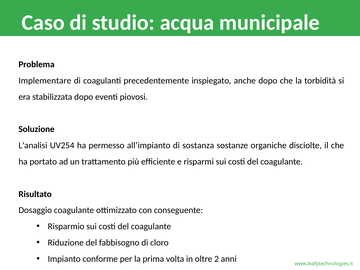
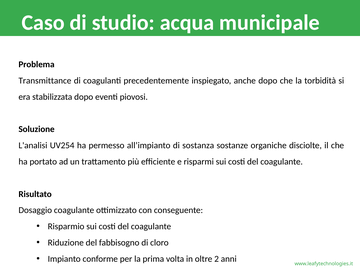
Implementare: Implementare -> Transmittance (45, 81)
